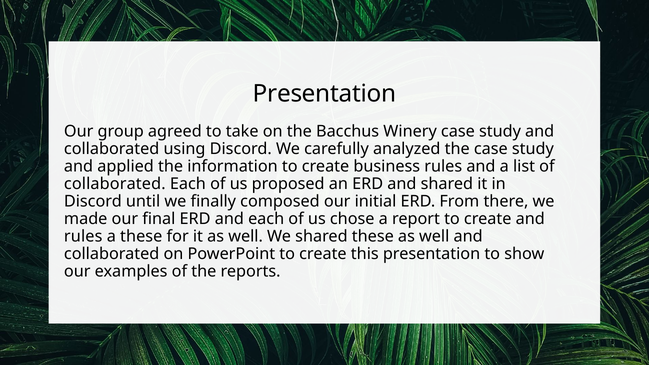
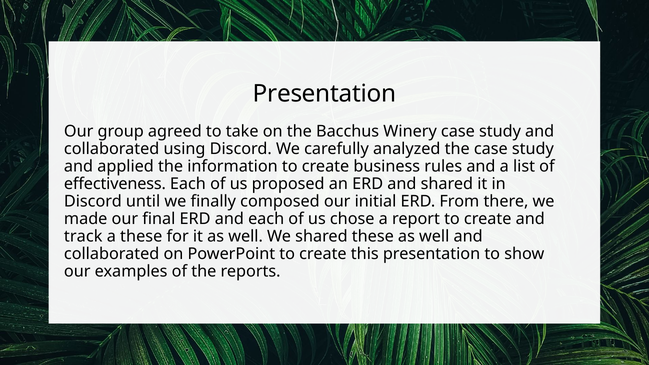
collaborated: collaborated -> effectiveness (115, 184)
rules: rules -> track (83, 237)
